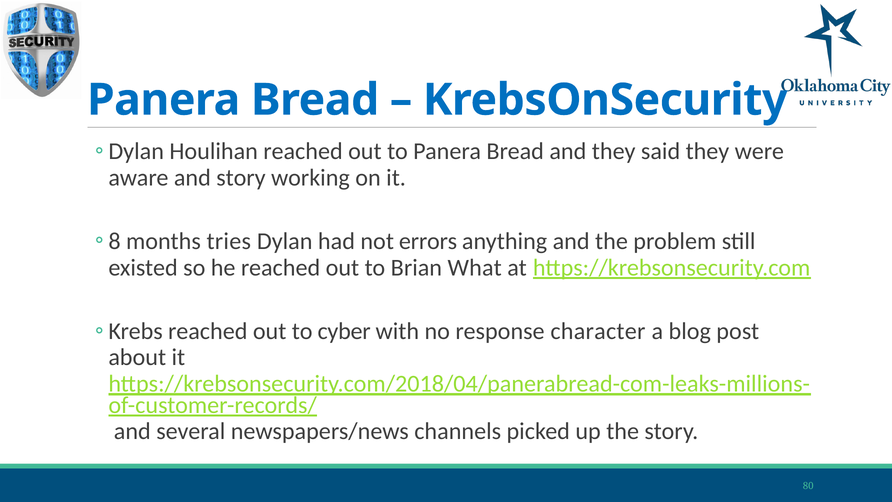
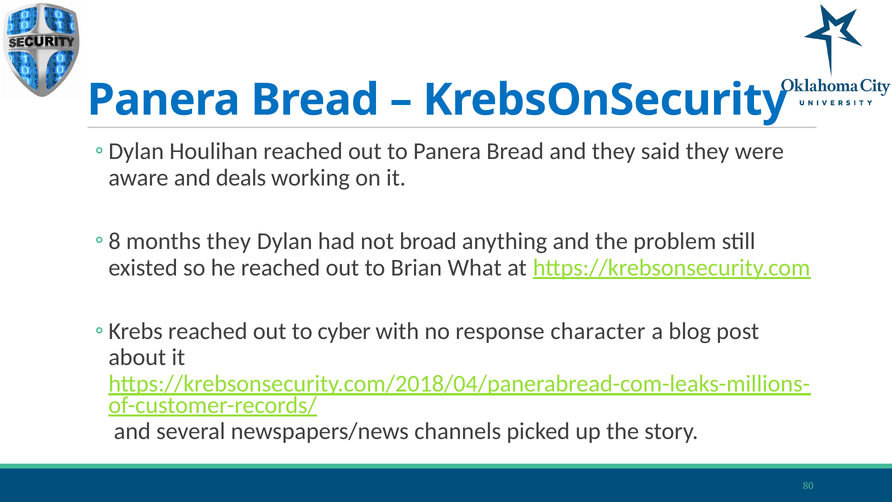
and story: story -> deals (241, 177)
months tries: tries -> they (229, 241)
errors: errors -> broad (428, 241)
